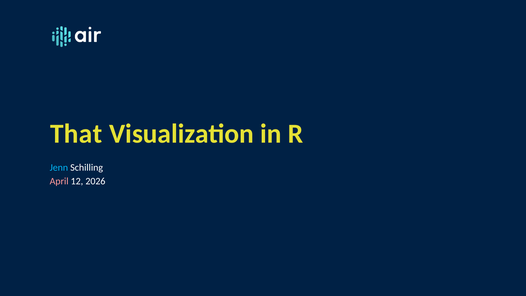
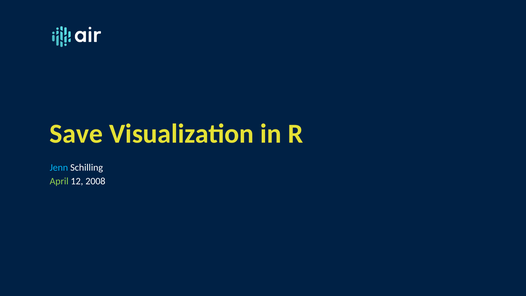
That: That -> Save (76, 134)
April colour: pink -> light green (59, 181)
2026: 2026 -> 2008 (95, 181)
